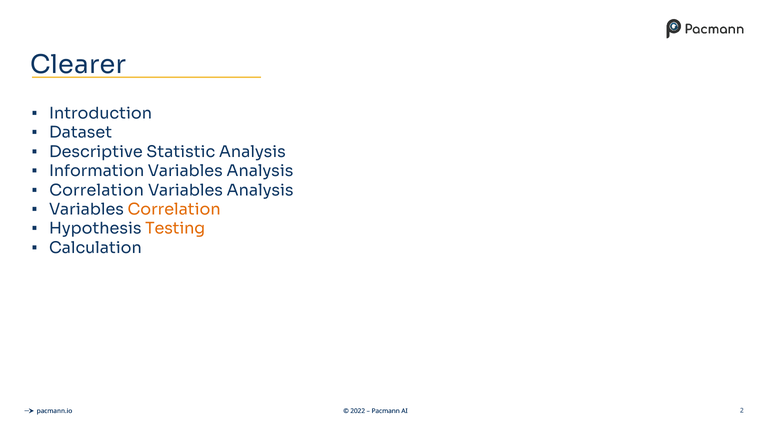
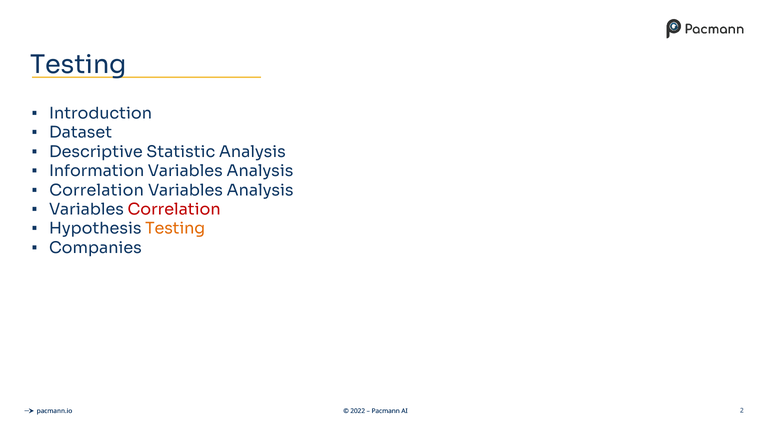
Clearer: Clearer -> Testing (78, 65)
Correlation colour: orange -> red (174, 209)
Calculation: Calculation -> Companies (95, 248)
